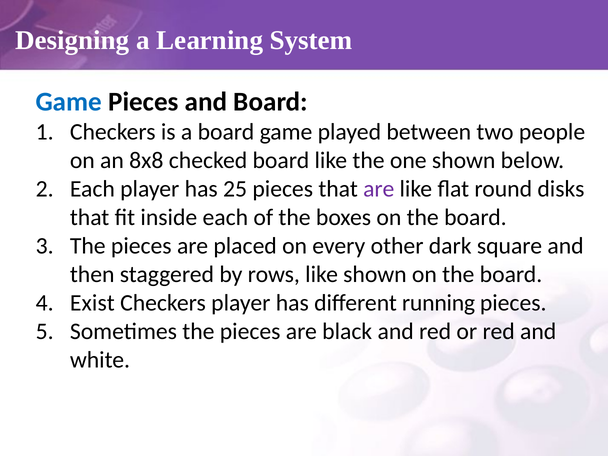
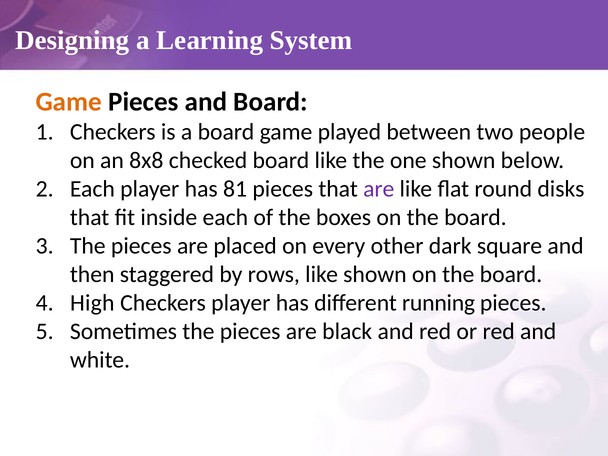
Game colour: blue -> orange (69, 102)
25: 25 -> 81 (235, 189)
Exist: Exist -> High (92, 303)
